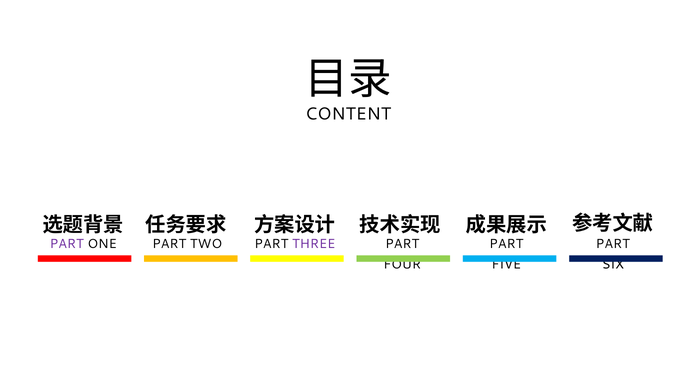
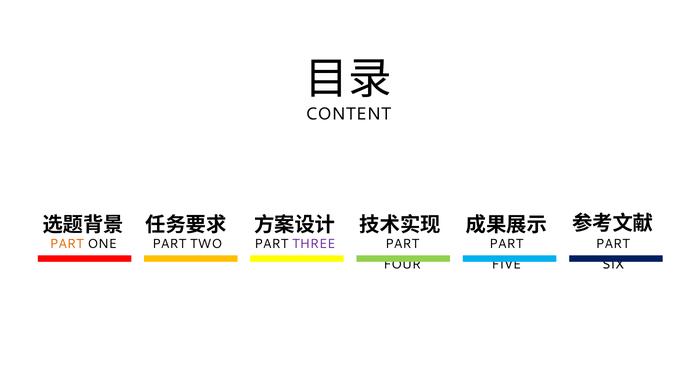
PART colour: purple -> orange (67, 244)
